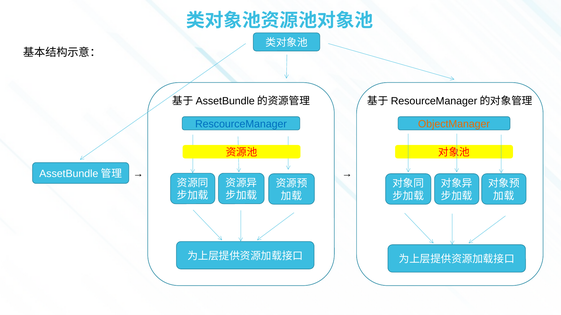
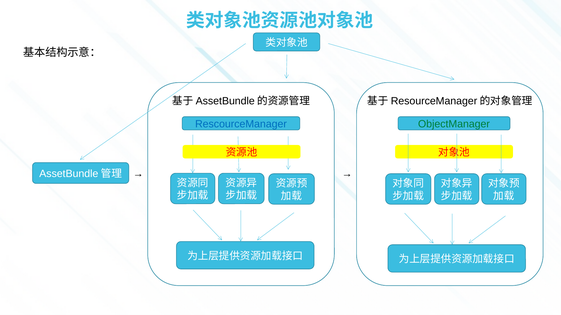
ObjectManager colour: orange -> green (454, 124)
